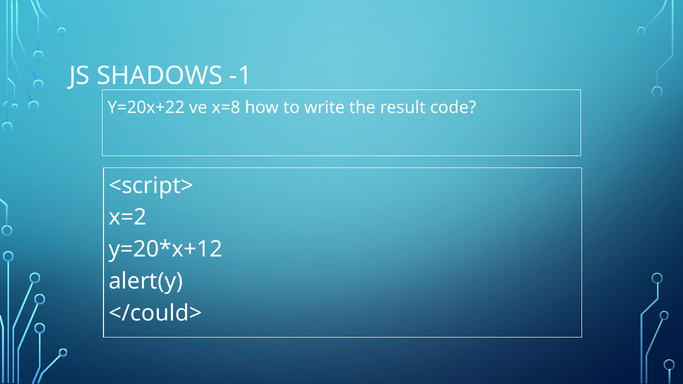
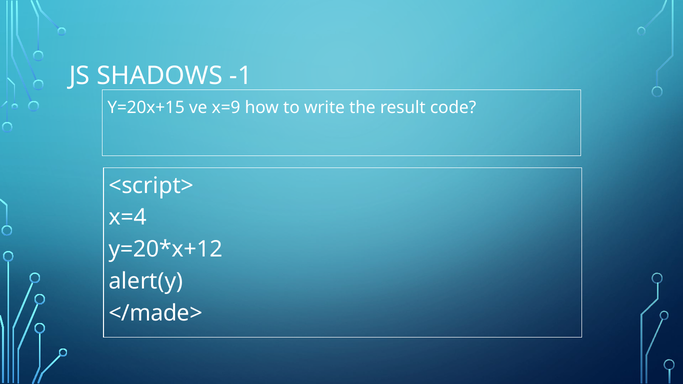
Y=20x+22: Y=20x+22 -> Y=20x+15 (146, 108)
x=8: x=8 -> x=9 (226, 108)
x=2: x=2 -> x=4 (128, 218)
</could>: </could> -> </made> (156, 313)
